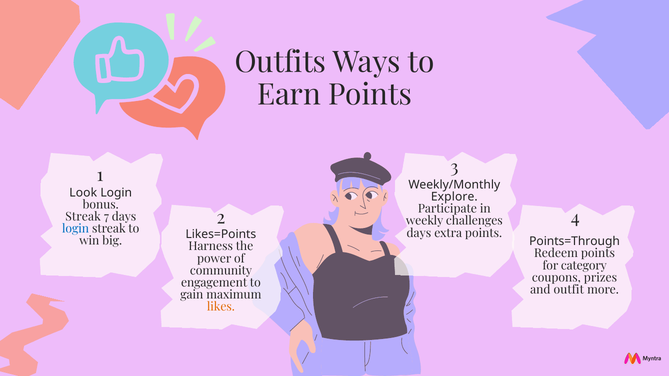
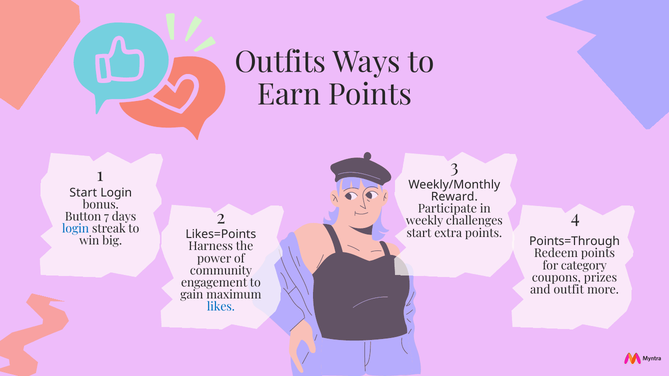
Look: Look -> Start (83, 193)
Explore: Explore -> Reward (454, 197)
Streak: Streak -> Button (83, 217)
days: days -> start (419, 233)
likes colour: orange -> blue (221, 307)
